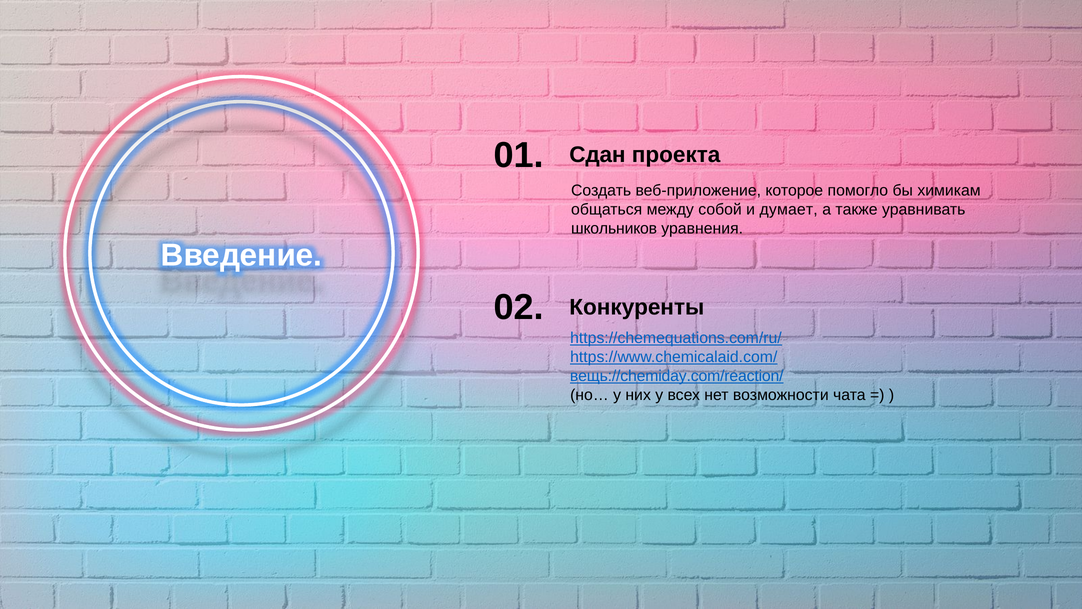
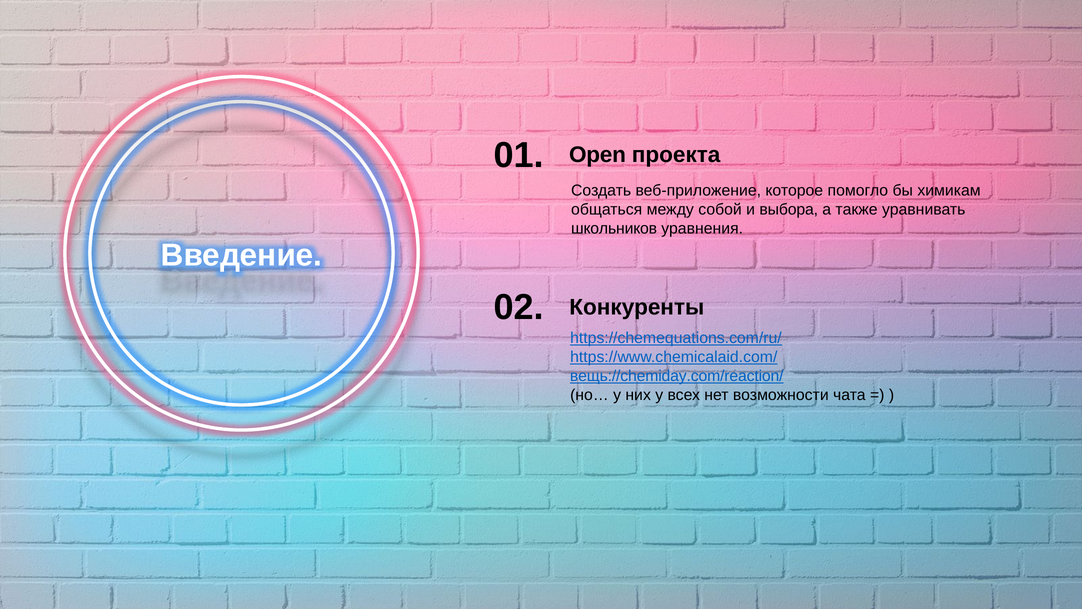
Сдан: Сдан -> Open (597, 155)
думает: думает -> выбора (789, 210)
